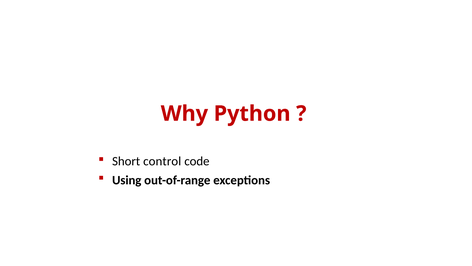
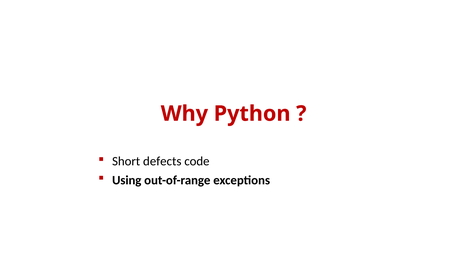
control: control -> defects (162, 161)
